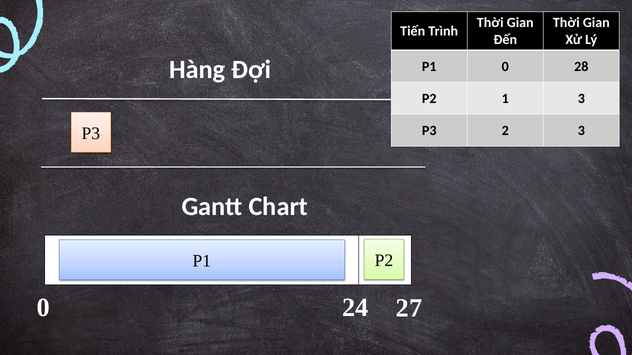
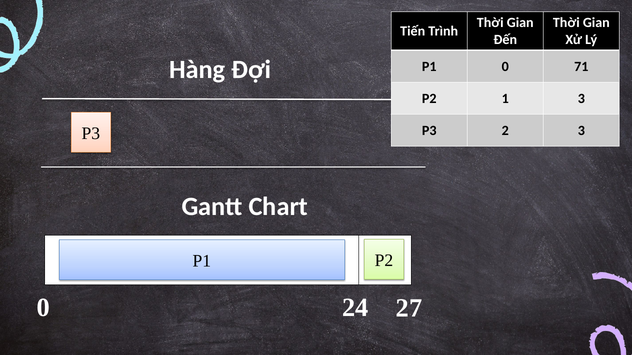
28: 28 -> 71 (581, 66)
